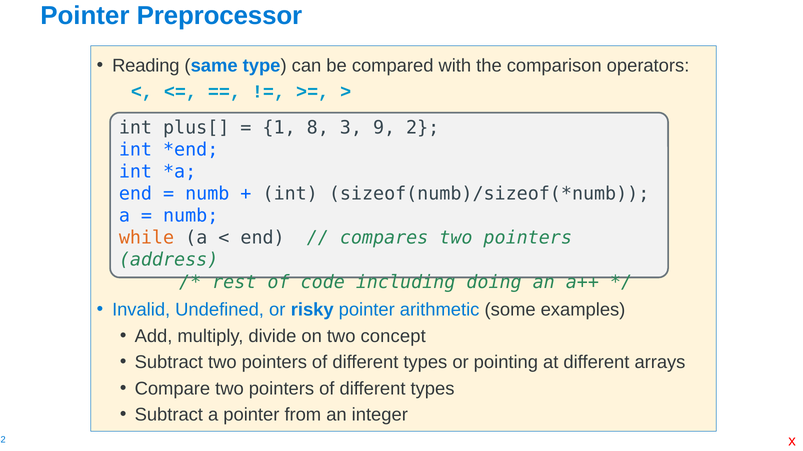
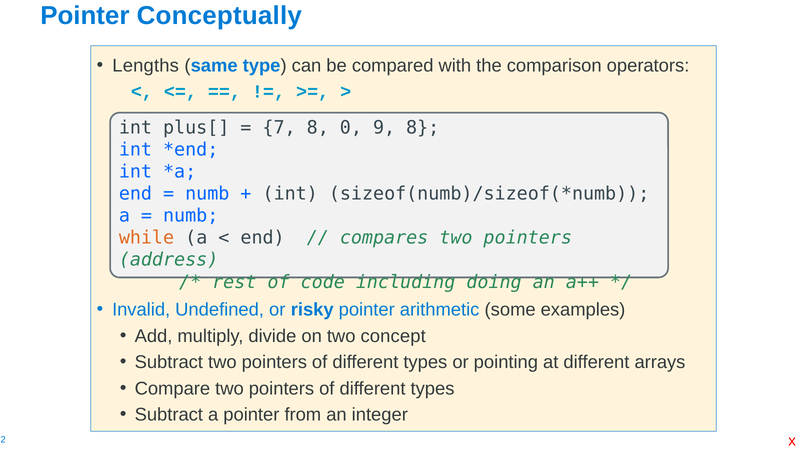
Preprocessor: Preprocessor -> Conceptually (219, 16)
Reading: Reading -> Lengths (146, 66)
1: 1 -> 7 (279, 128)
3: 3 -> 0 (351, 128)
9 2: 2 -> 8 (423, 128)
